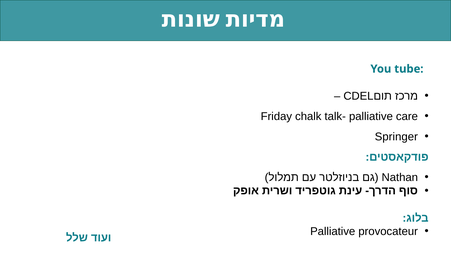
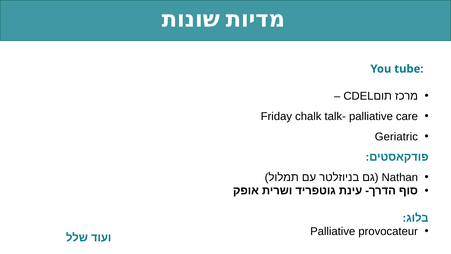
Springer: Springer -> Geriatric (396, 137)
